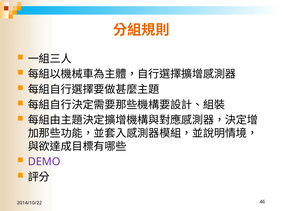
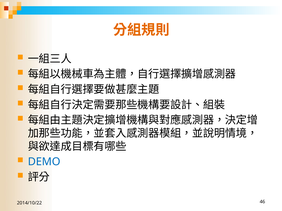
DEMO colour: purple -> blue (44, 162)
